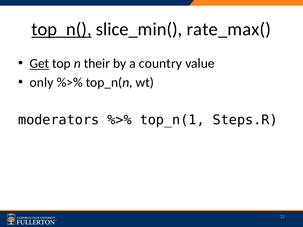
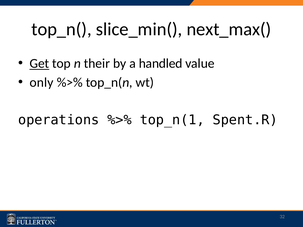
top_n( underline: present -> none (62, 29)
rate_max(: rate_max( -> next_max( (229, 29)
country: country -> handled (161, 64)
moderators: moderators -> operations (59, 120)
Steps.R: Steps.R -> Spent.R (245, 120)
